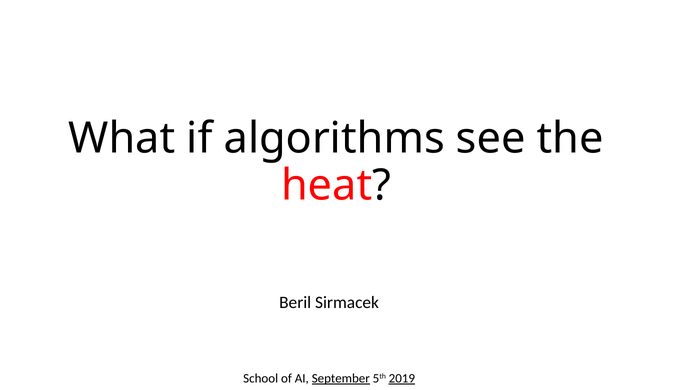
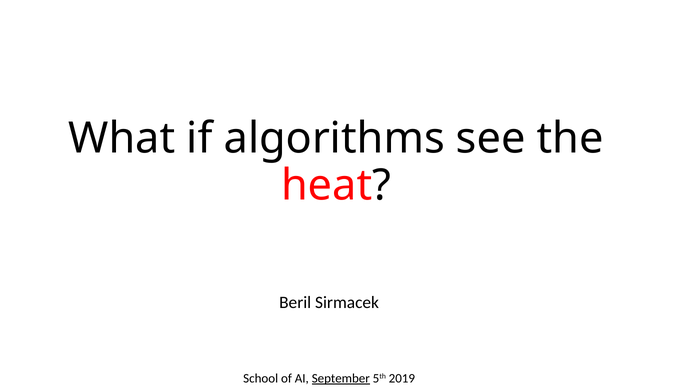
2019 underline: present -> none (402, 378)
